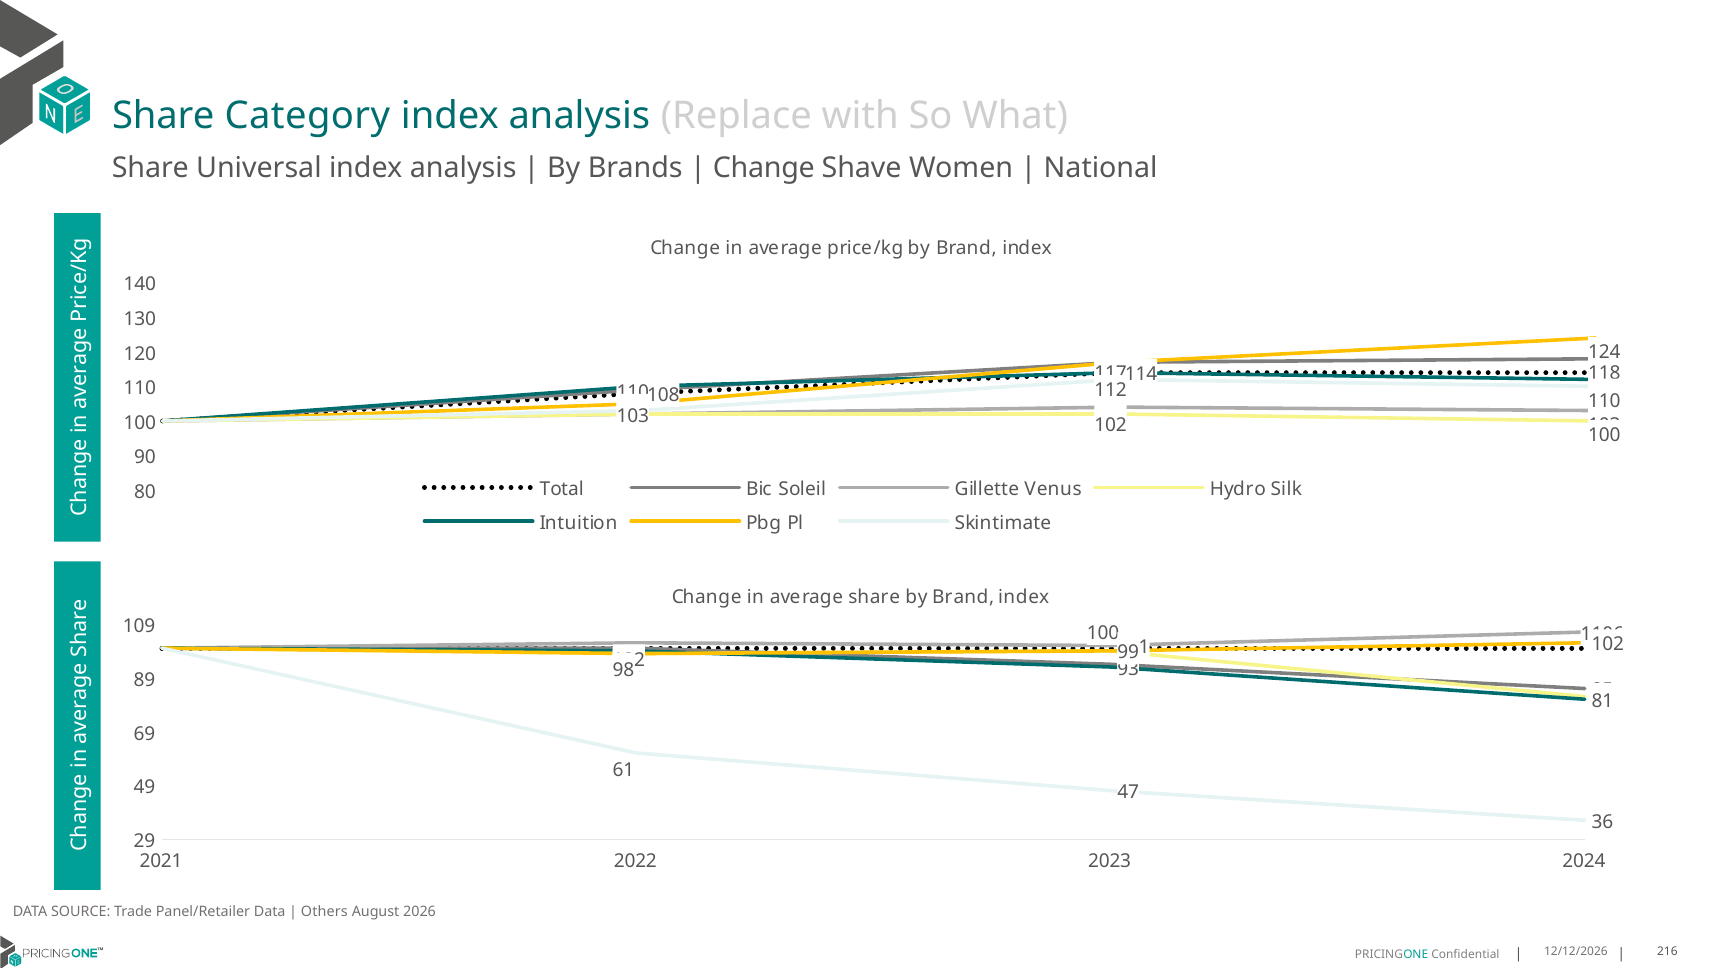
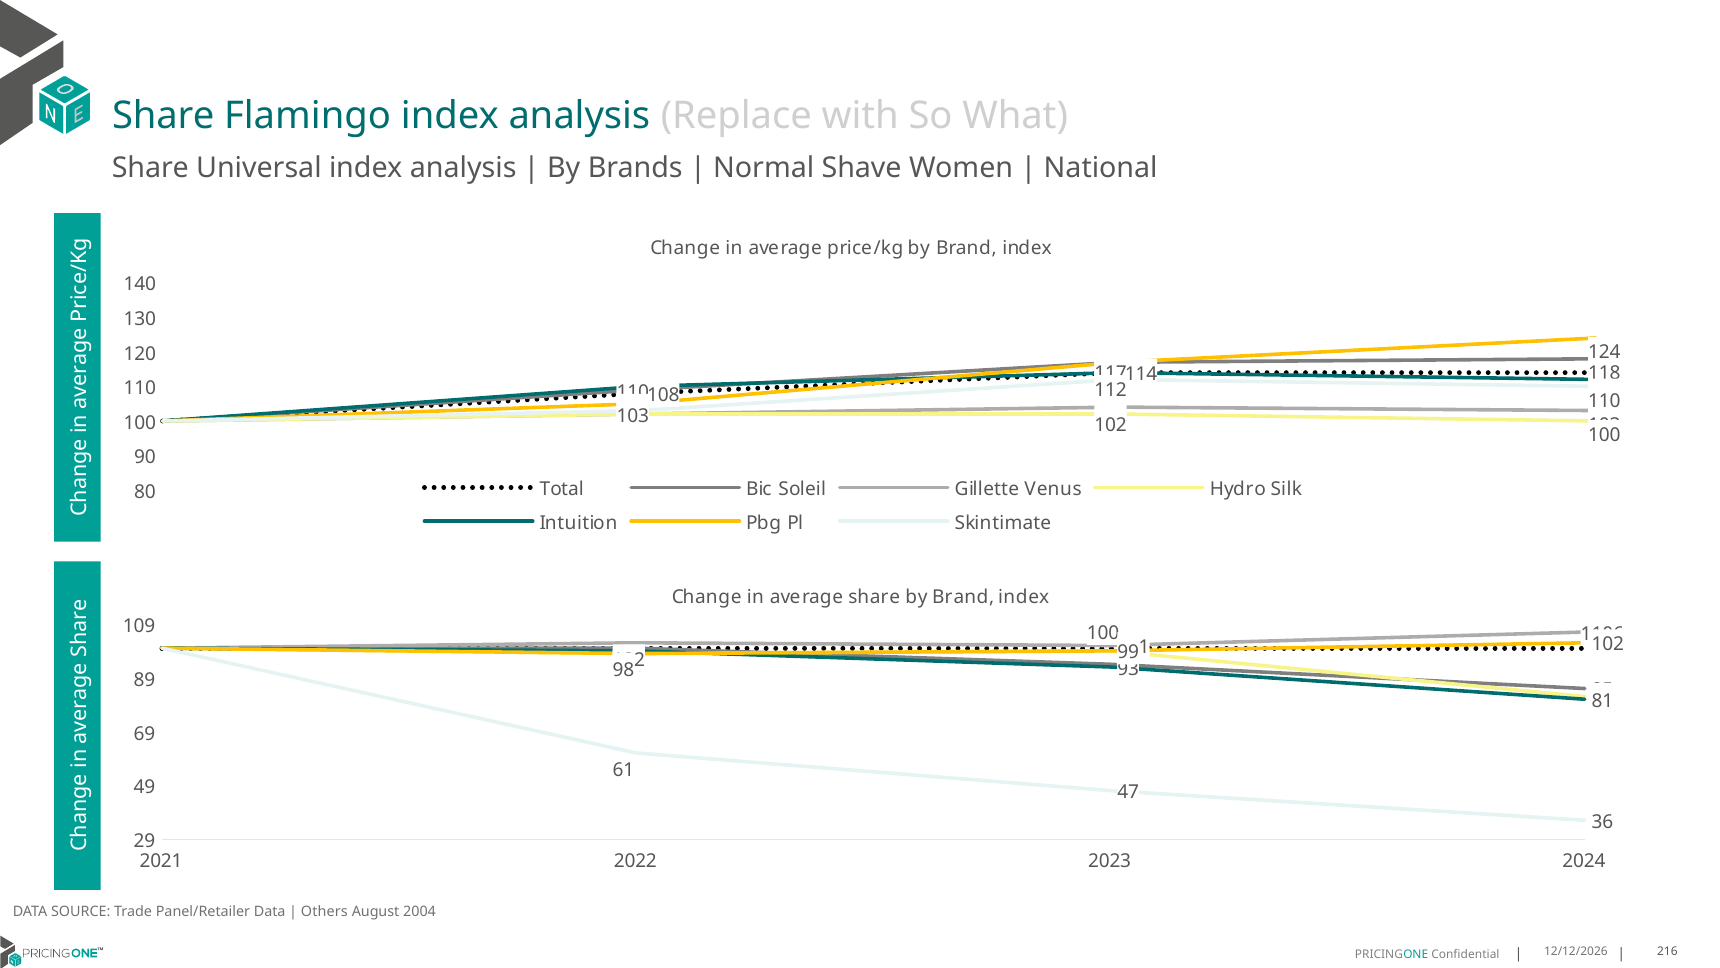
Category: Category -> Flamingo (308, 116)
Change: Change -> Normal (764, 168)
2026: 2026 -> 2004 (420, 911)
